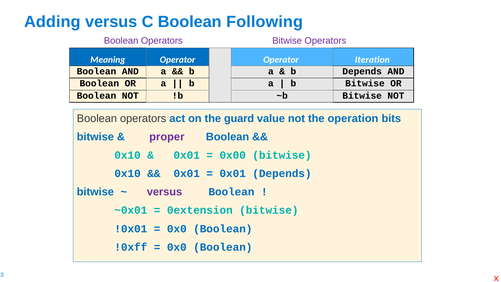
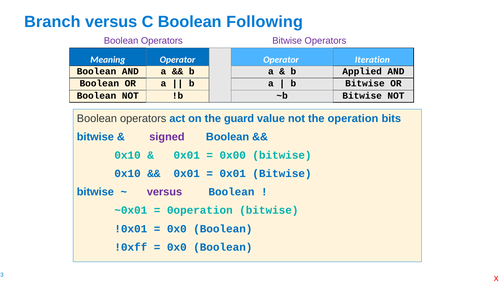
Adding: Adding -> Branch (52, 22)
b Depends: Depends -> Applied (362, 71)
proper: proper -> signed (167, 137)
0x01 Depends: Depends -> Bitwise (282, 173)
0extension: 0extension -> 0operation (200, 210)
